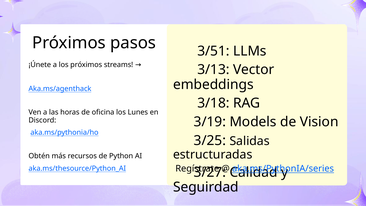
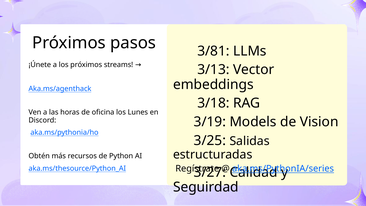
3/51: 3/51 -> 3/81 (213, 51)
